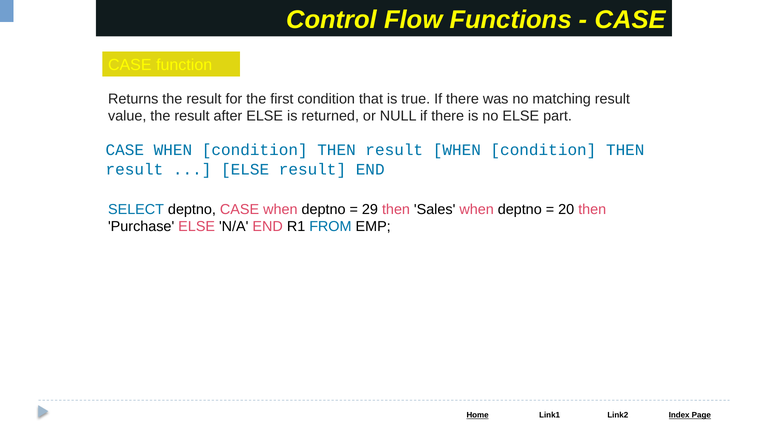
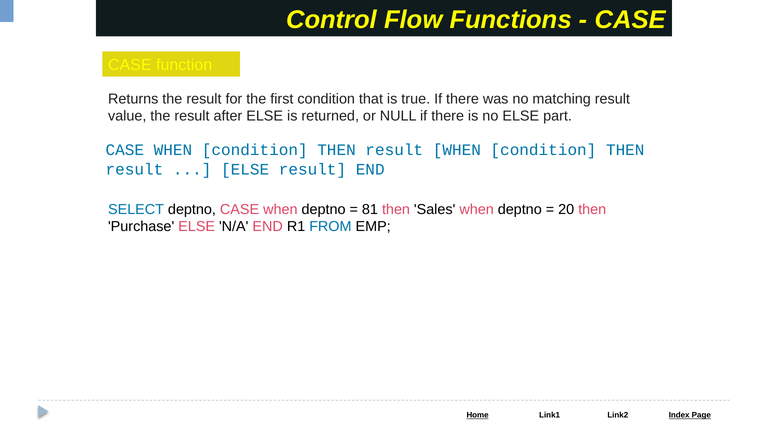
29: 29 -> 81 (370, 209)
